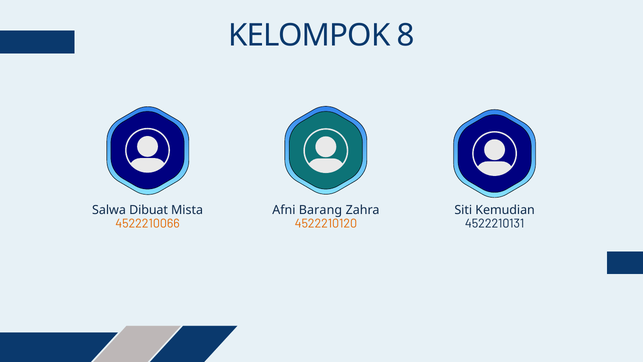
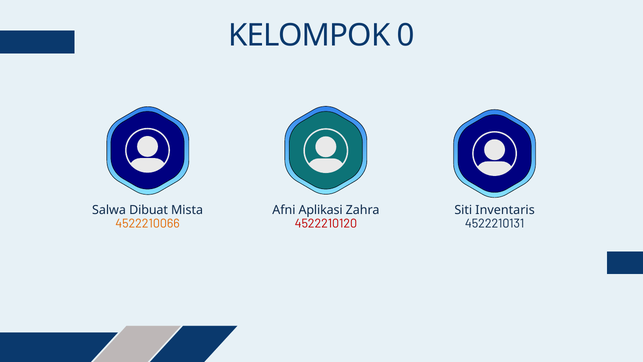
8: 8 -> 0 (406, 36)
Barang: Barang -> Aplikasi (321, 210)
Kemudian: Kemudian -> Inventaris (505, 210)
4522210120 colour: orange -> red (326, 224)
